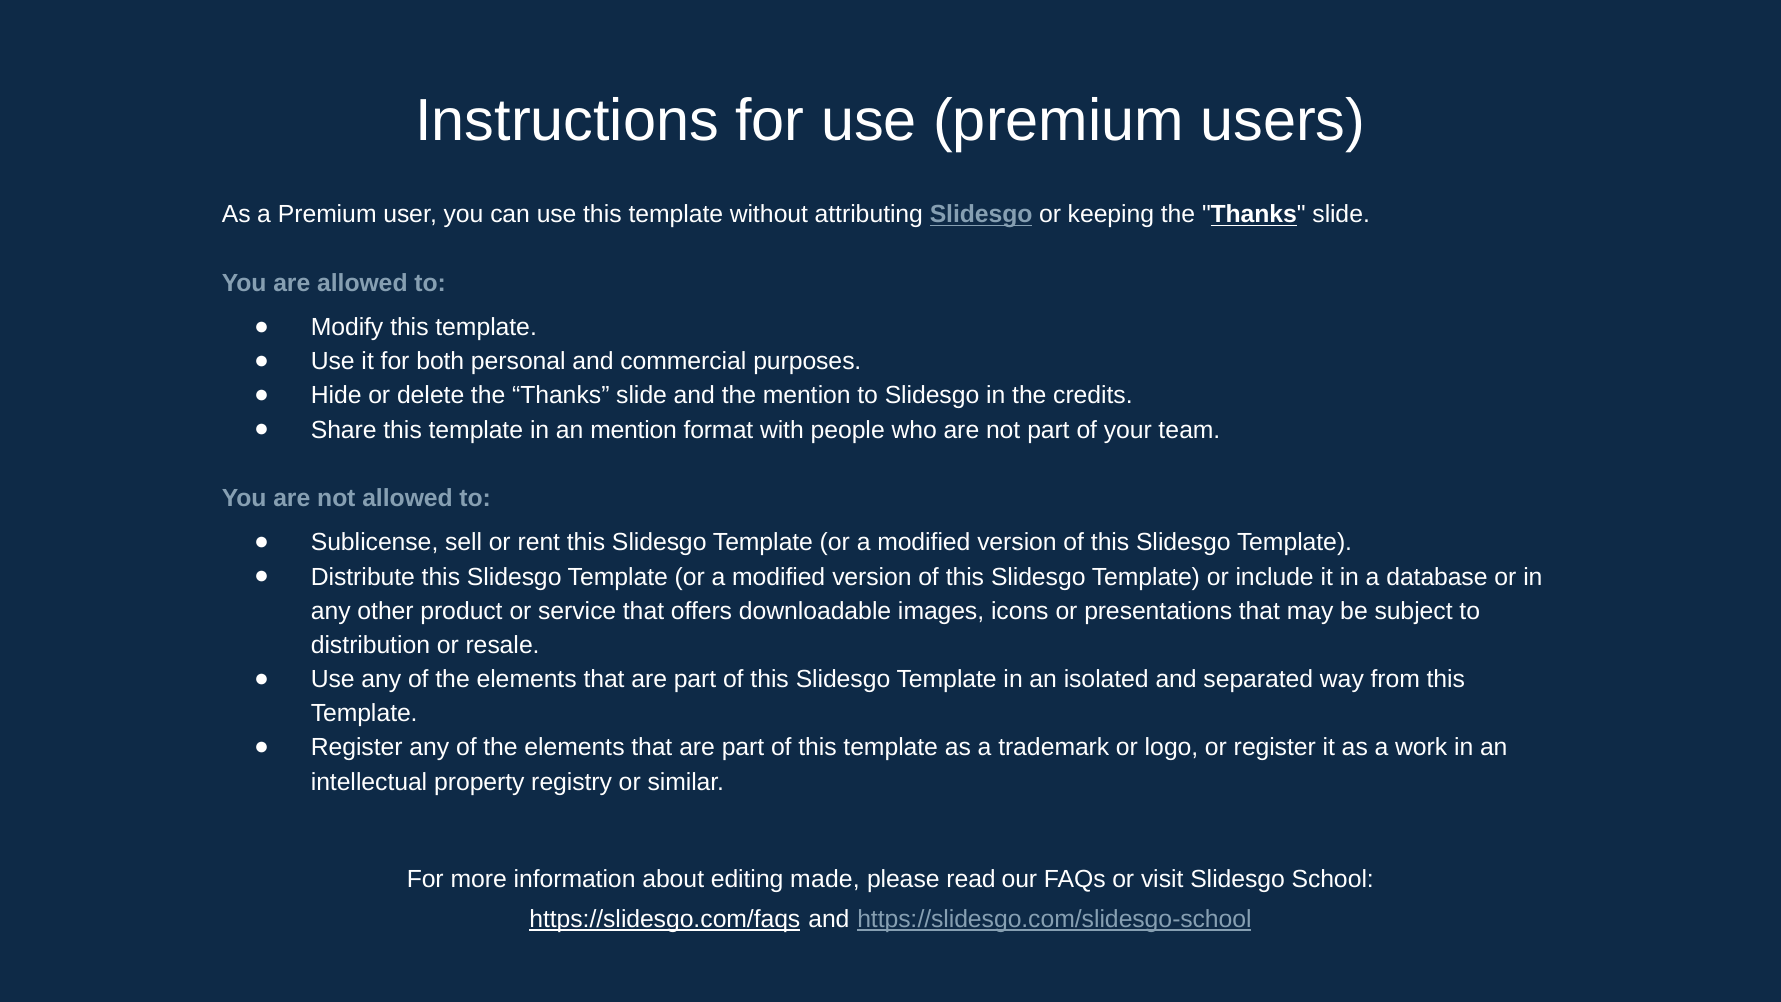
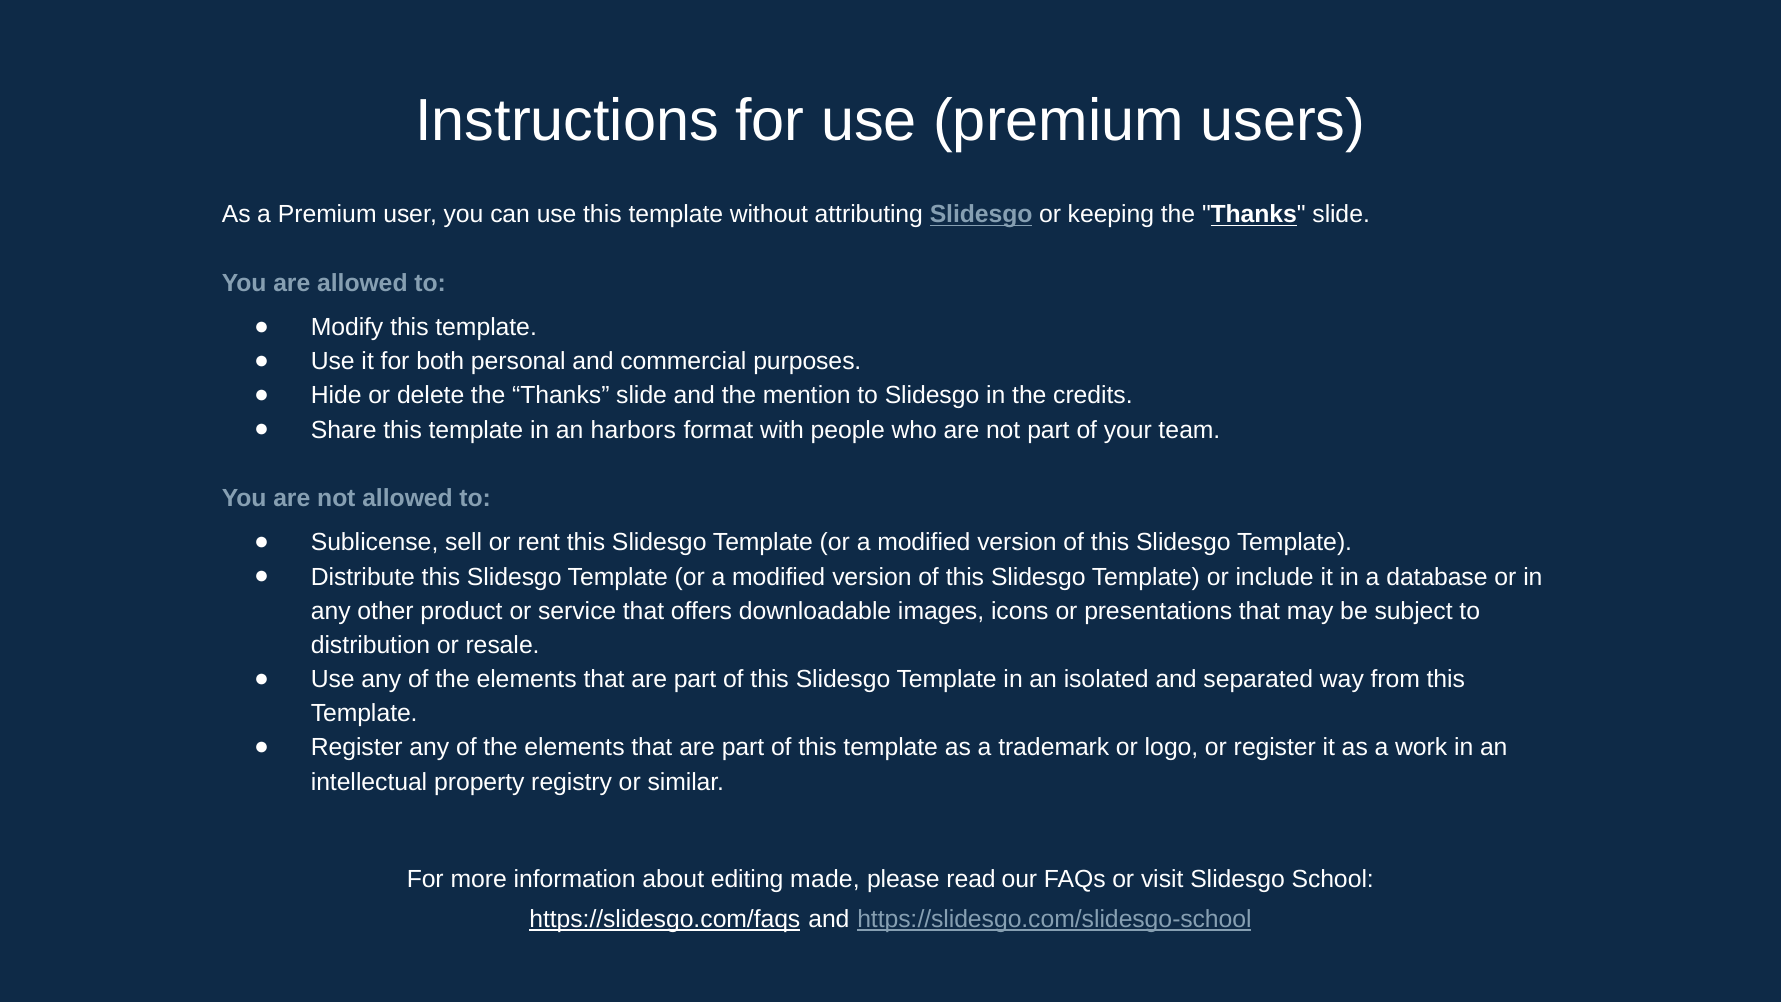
an mention: mention -> harbors (633, 430)
